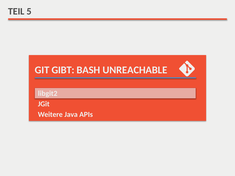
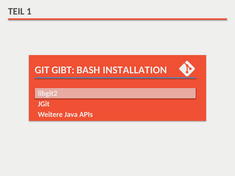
5: 5 -> 1 (29, 11)
UNREACHABLE: UNREACHABLE -> INSTALLATION (135, 70)
